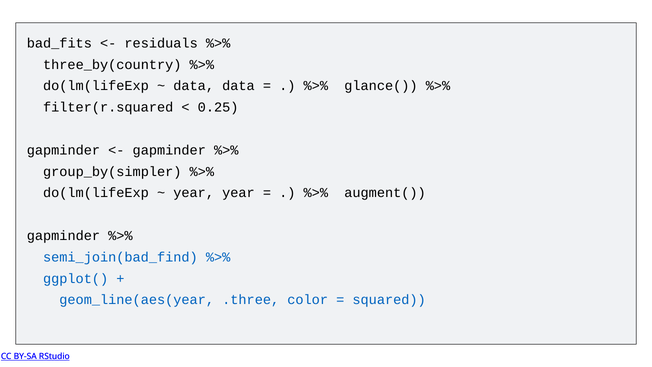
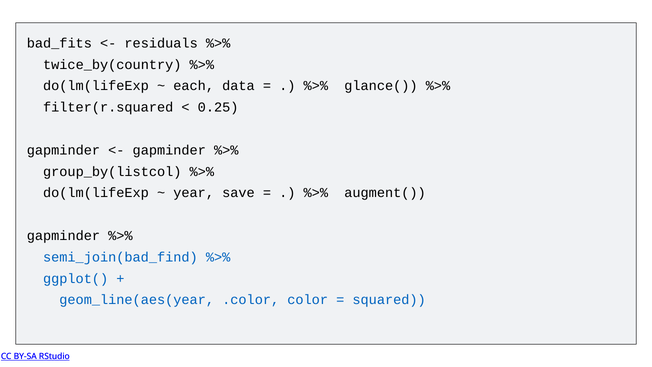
three_by(country: three_by(country -> twice_by(country (112, 65)
data: data -> each (194, 86)
group_by(simpler: group_by(simpler -> group_by(listcol (112, 171)
year year: year -> save (238, 193)
.three: .three -> .color (251, 300)
